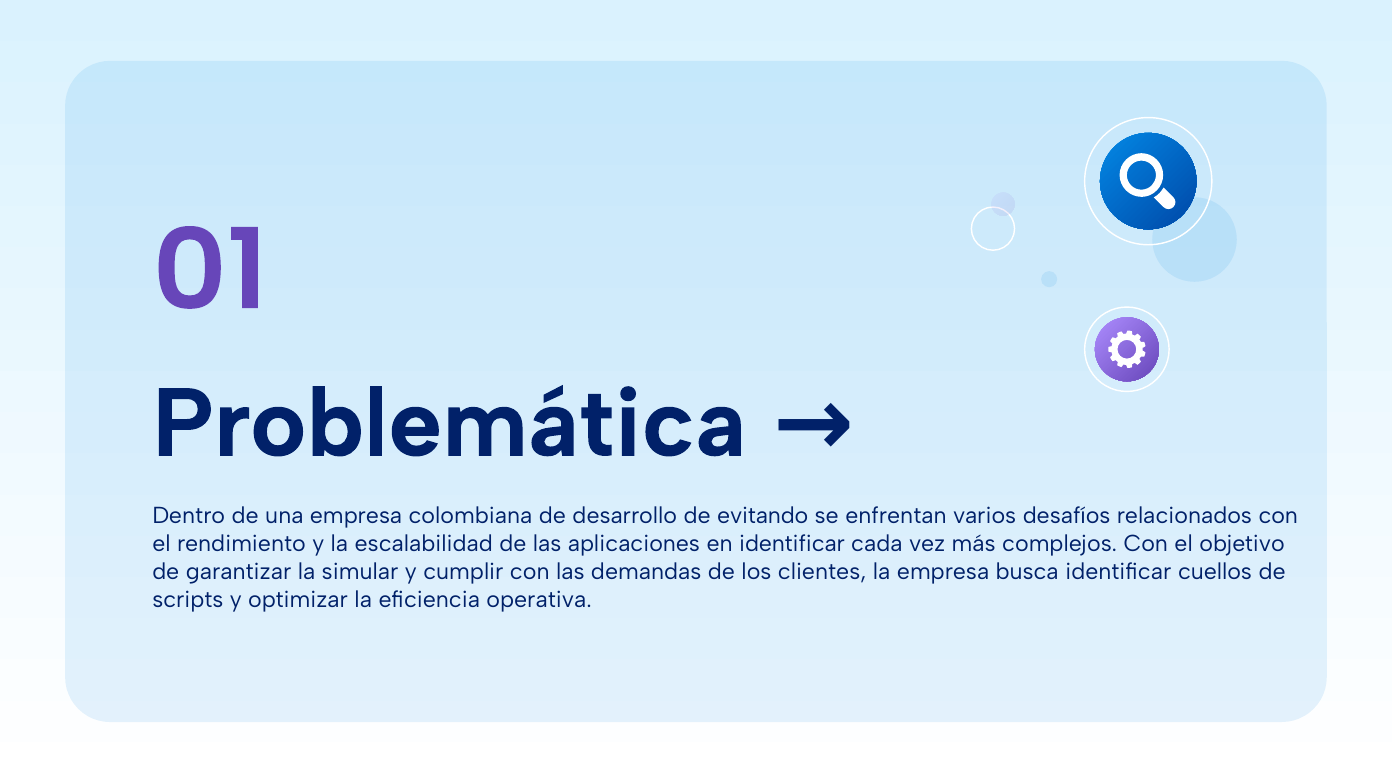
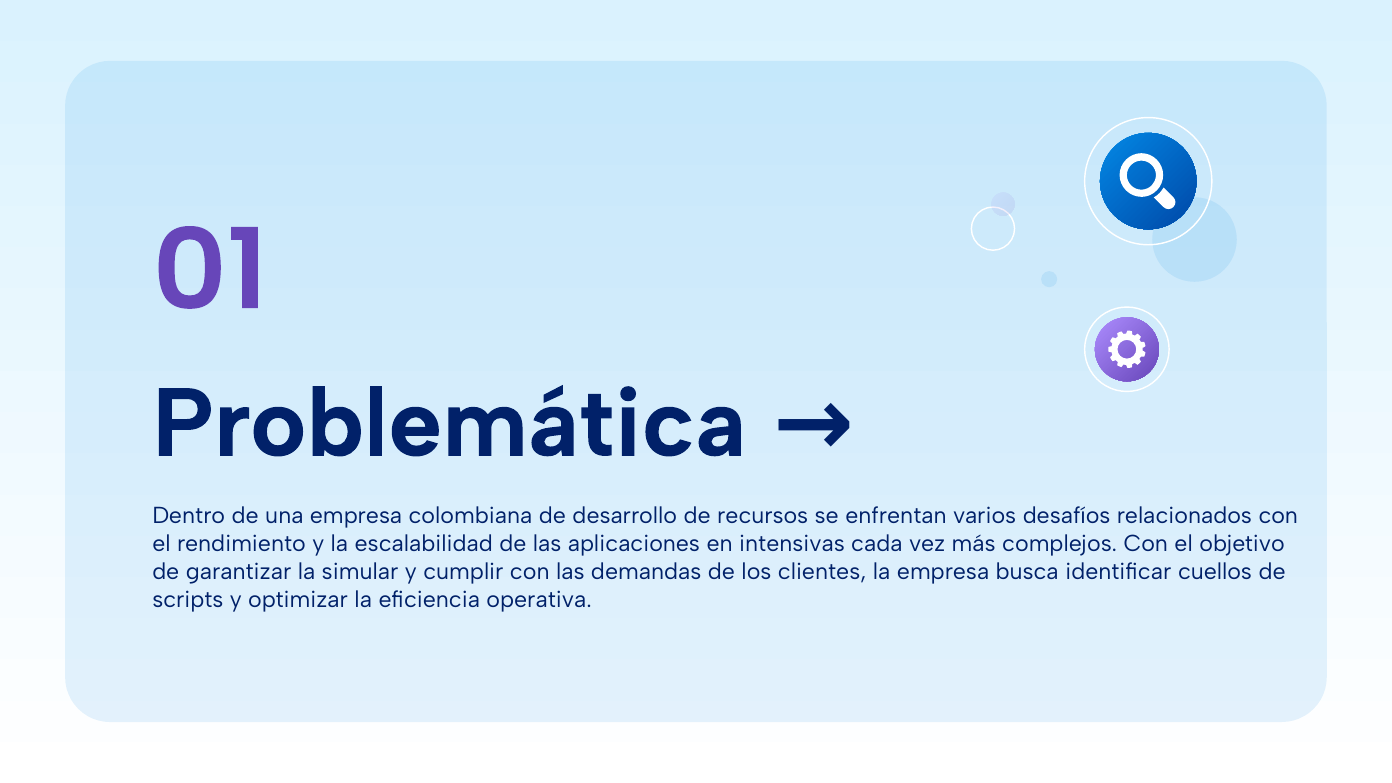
evitando: evitando -> recursos (763, 516)
en identificar: identificar -> intensivas (792, 544)
